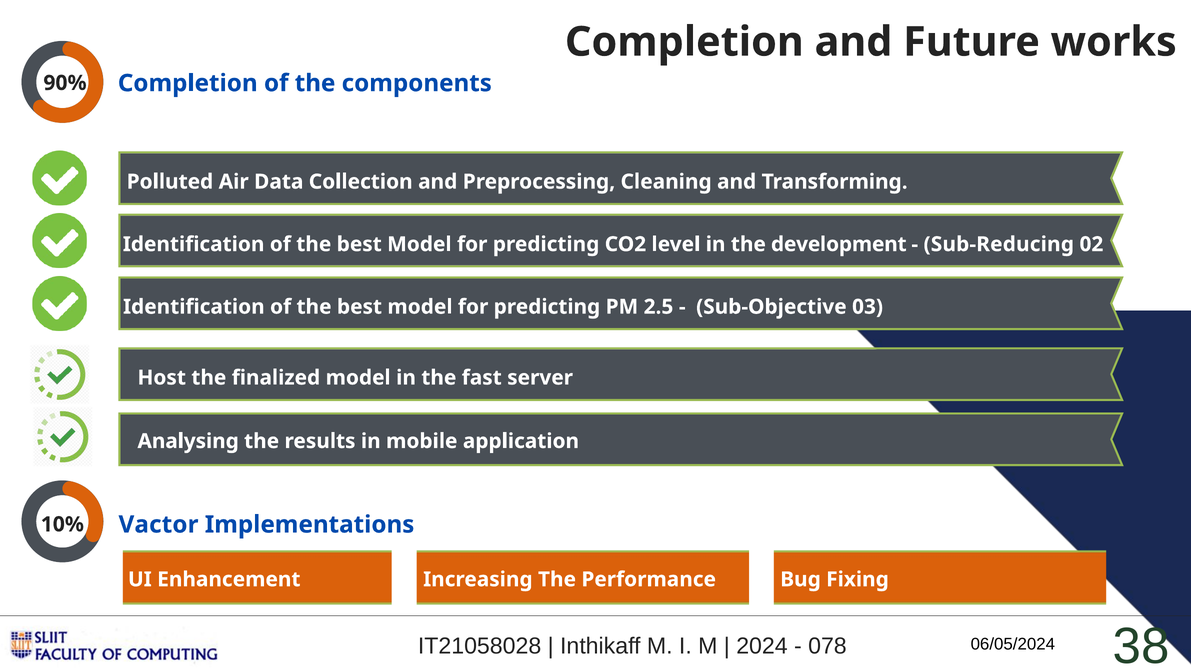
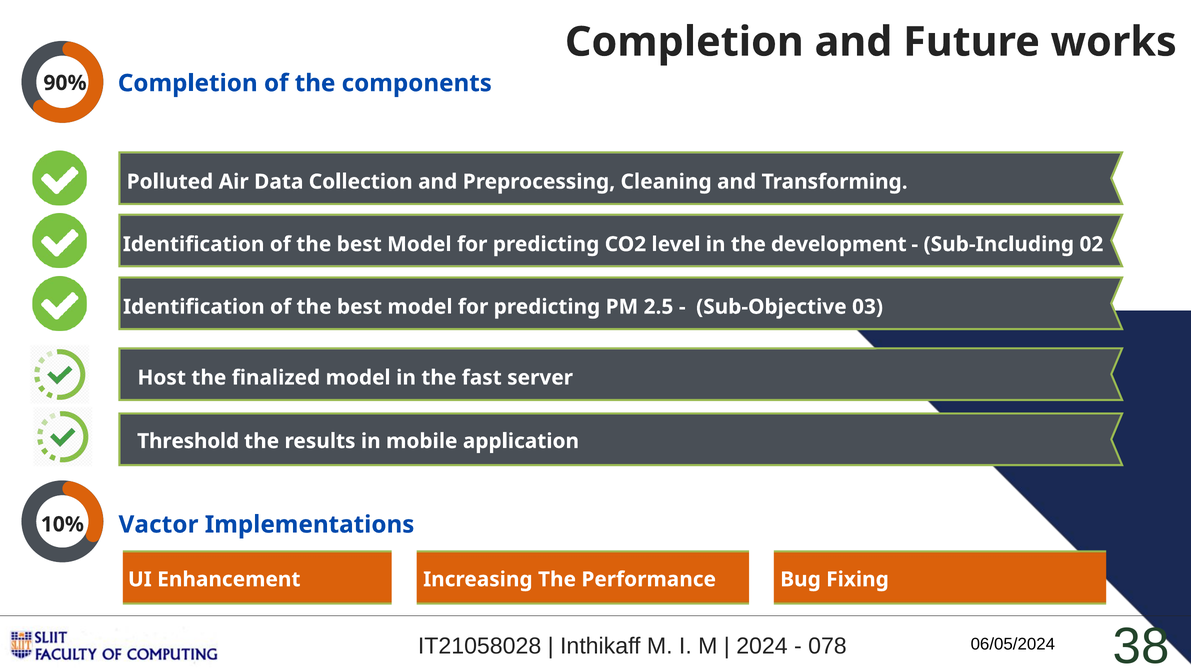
Sub-Reducing: Sub-Reducing -> Sub-Including (999, 244)
Analysing: Analysing -> Threshold (188, 441)
